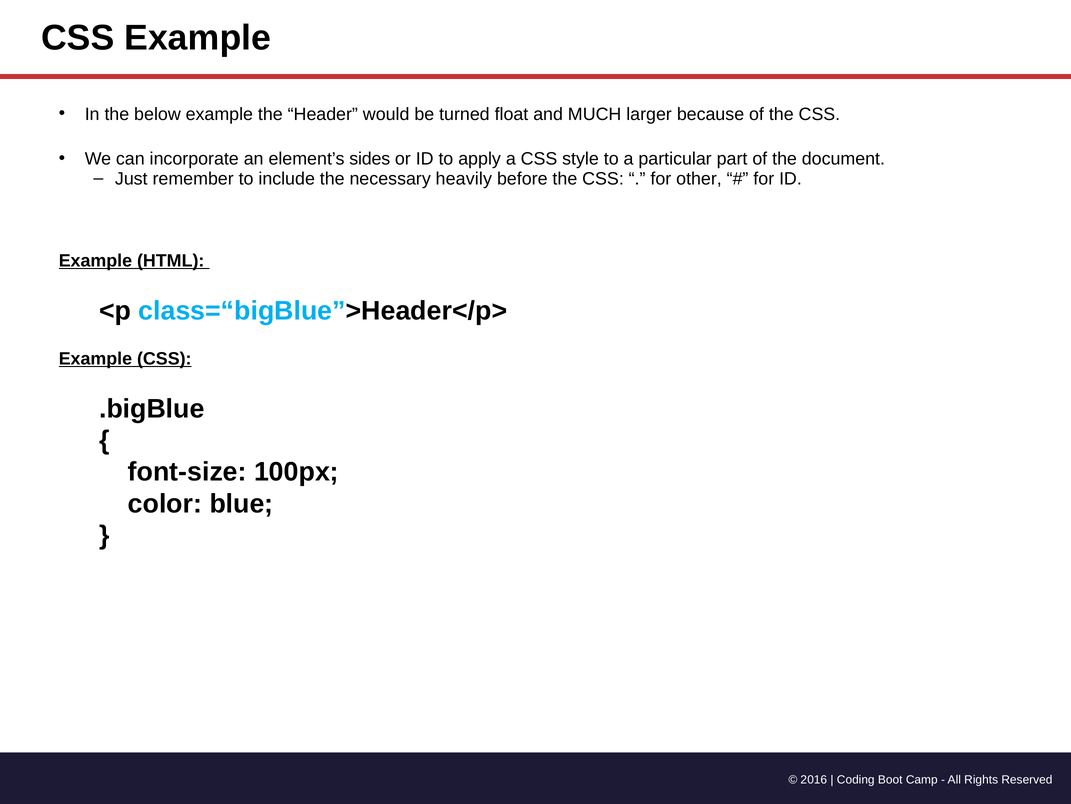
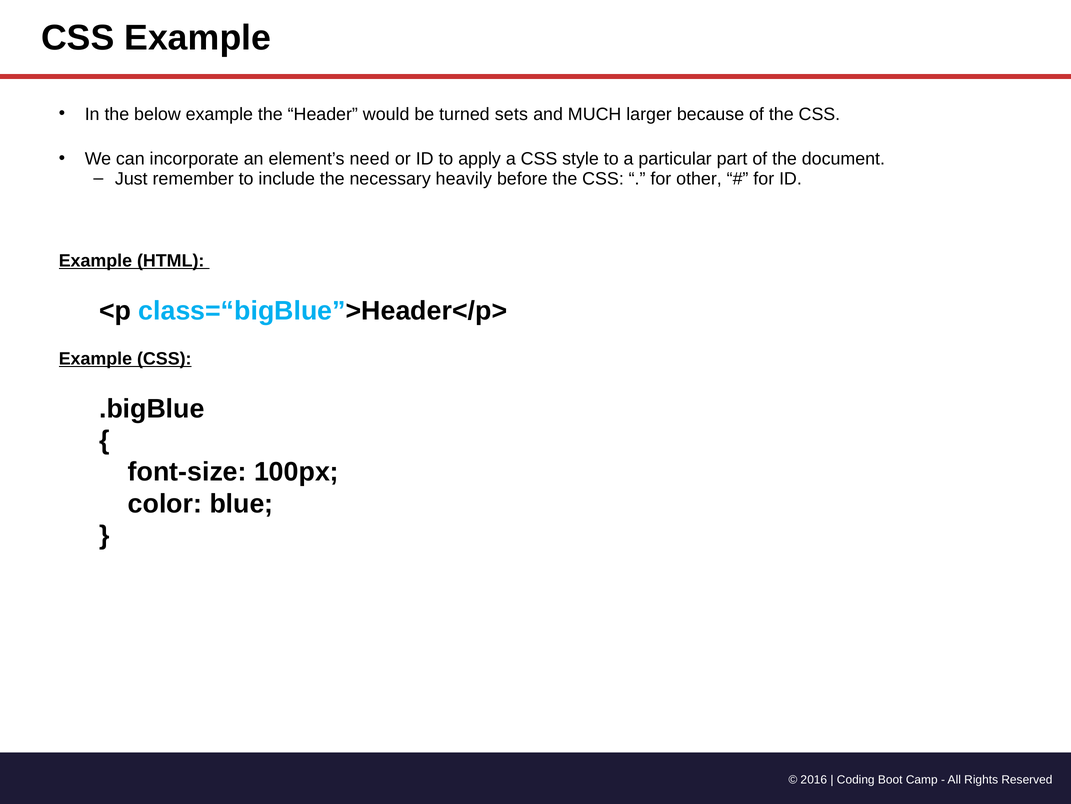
float: float -> sets (511, 114)
sides: sides -> need (370, 159)
